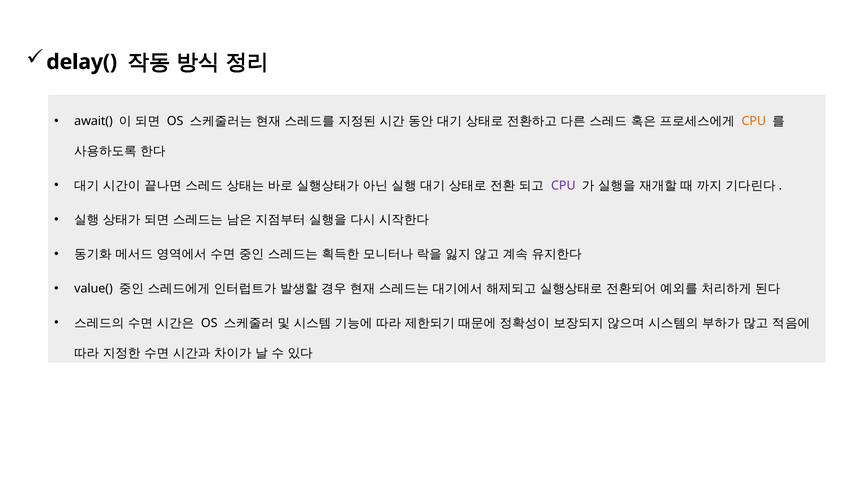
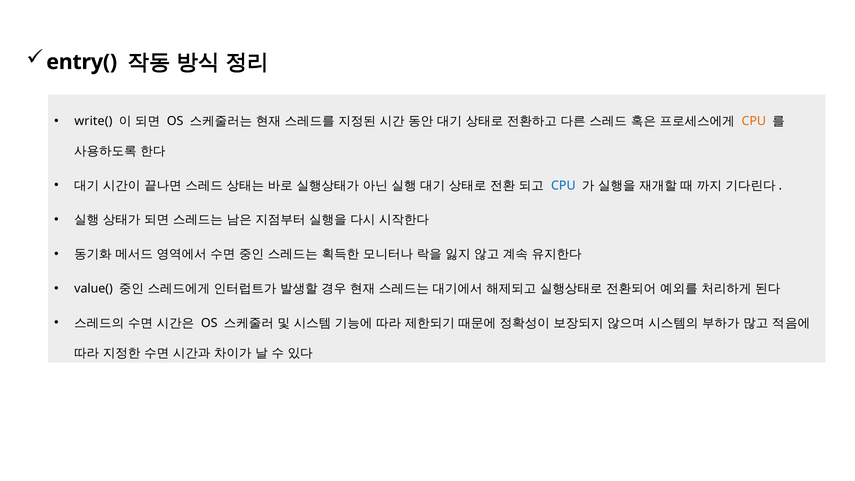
delay(: delay( -> entry( (82, 62)
await(: await( -> write( (93, 121)
CPU colour: purple -> blue (563, 185)
